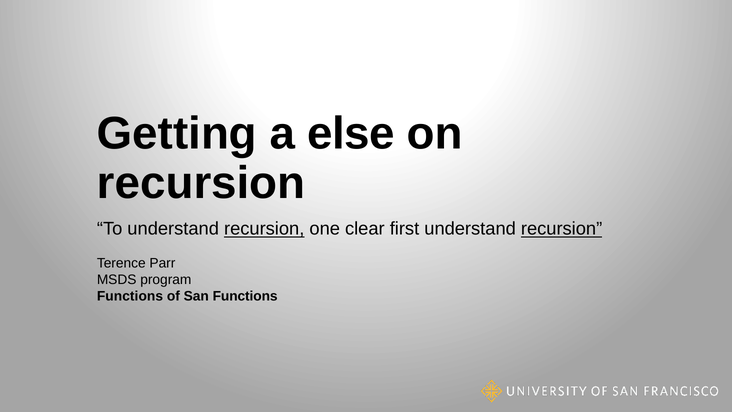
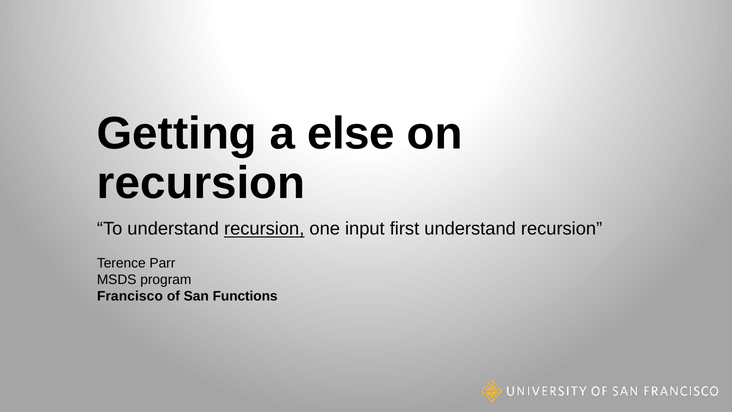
clear: clear -> input (365, 229)
recursion underline: present -> none (562, 229)
Functions: Functions -> Francisco (130, 296)
